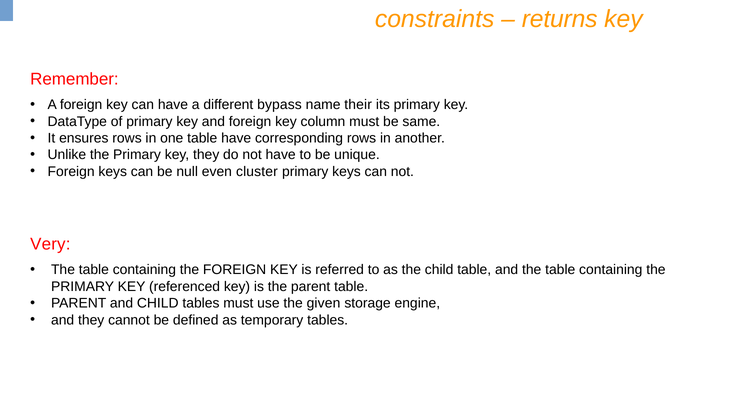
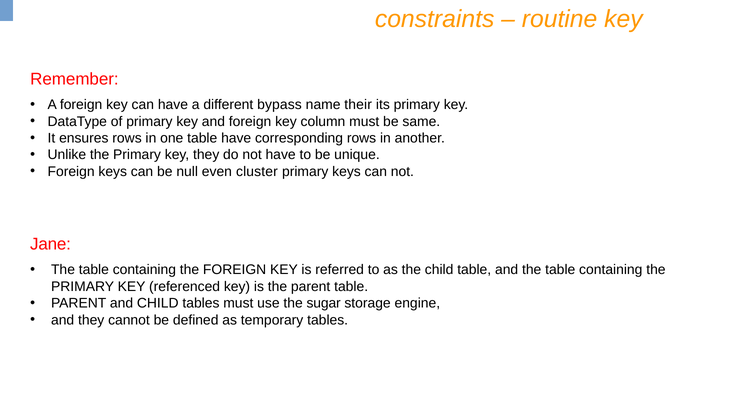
returns: returns -> routine (560, 19)
Very: Very -> Jane (51, 244)
given: given -> sugar (324, 303)
